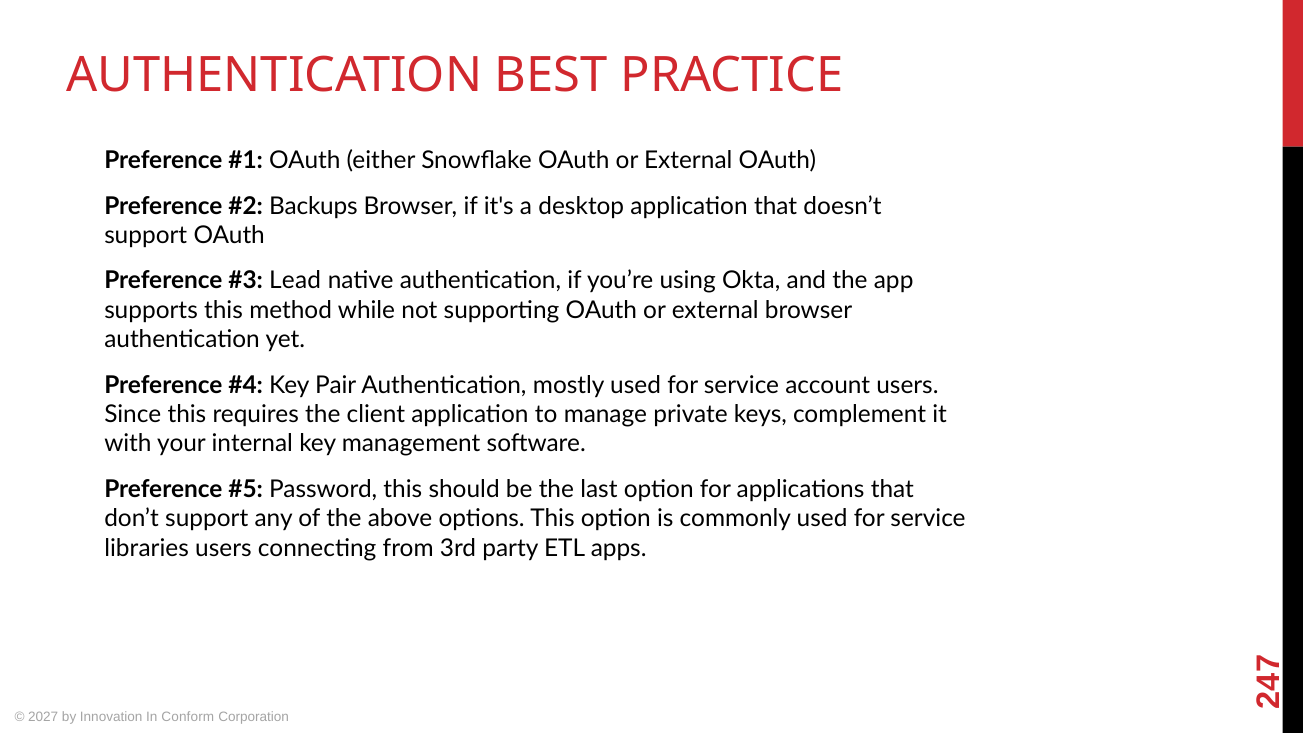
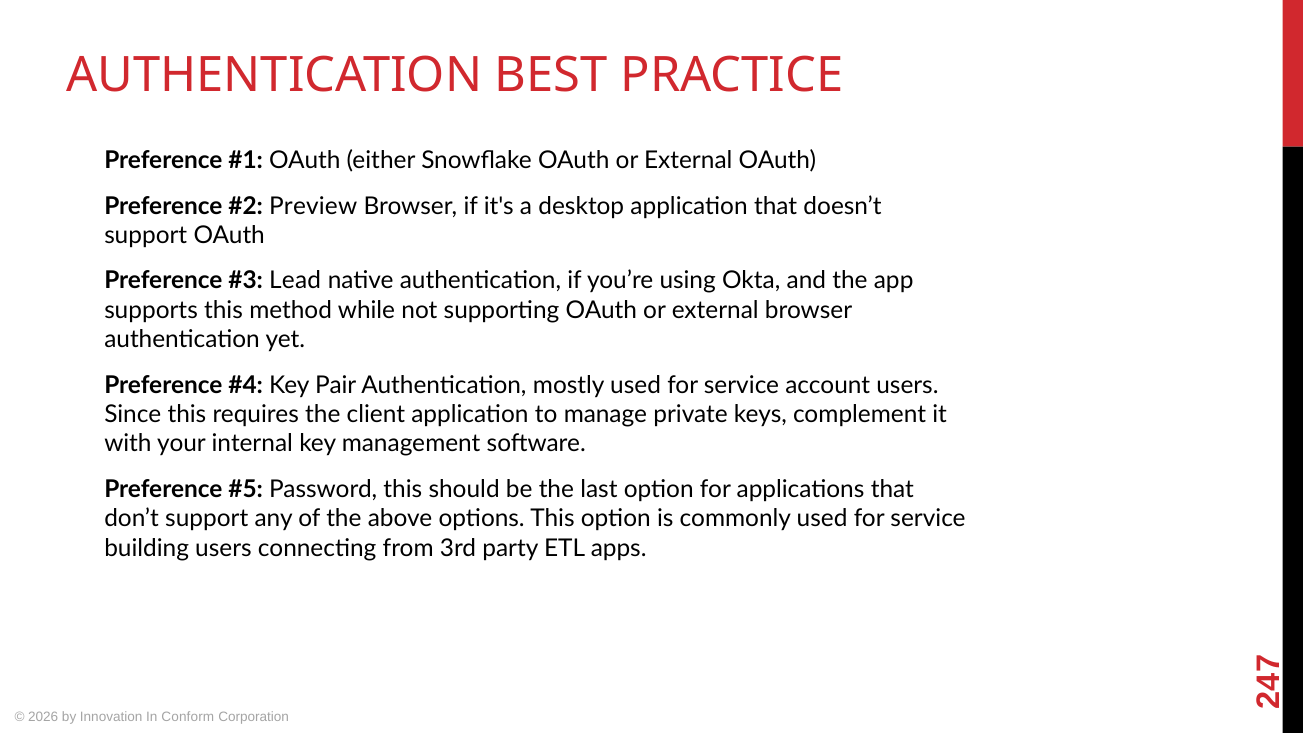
Backups: Backups -> Preview (313, 206)
libraries: libraries -> building (147, 548)
2027: 2027 -> 2026 (43, 717)
